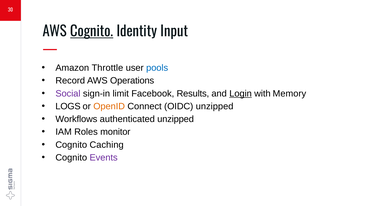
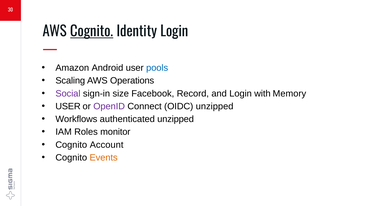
Identity Input: Input -> Login (174, 32)
Throttle: Throttle -> Android (107, 68)
Record: Record -> Scaling (70, 81)
limit: limit -> size (121, 94)
Results: Results -> Record (193, 94)
Login underline: present -> none (241, 94)
LOGS: LOGS -> USER (68, 107)
OpenID colour: orange -> purple (109, 107)
Caching: Caching -> Account (107, 145)
Events colour: purple -> orange (104, 158)
